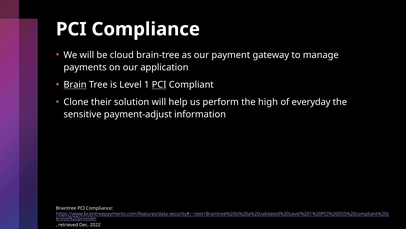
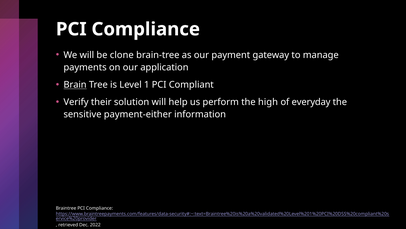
cloud: cloud -> clone (122, 55)
PCI underline: present -> none (159, 85)
Clone: Clone -> Verify (76, 102)
payment-adjust: payment-adjust -> payment-either (138, 114)
